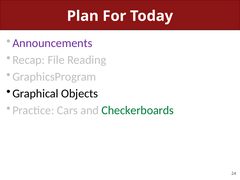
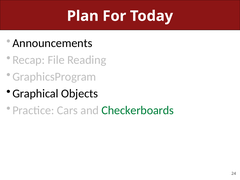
Announcements colour: purple -> black (52, 43)
